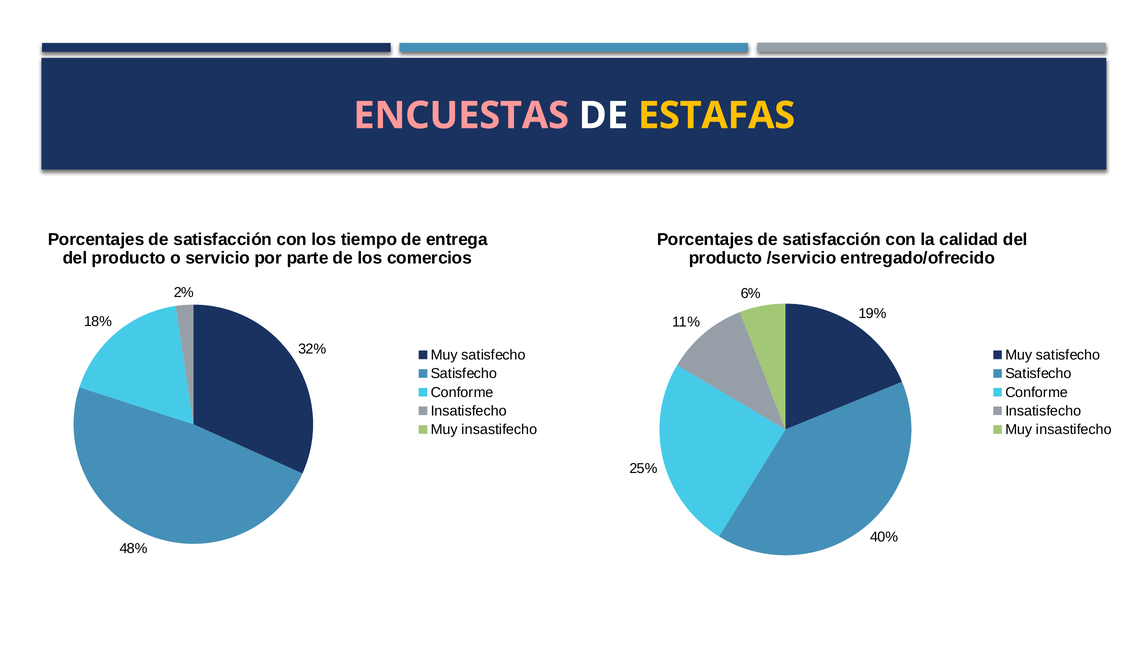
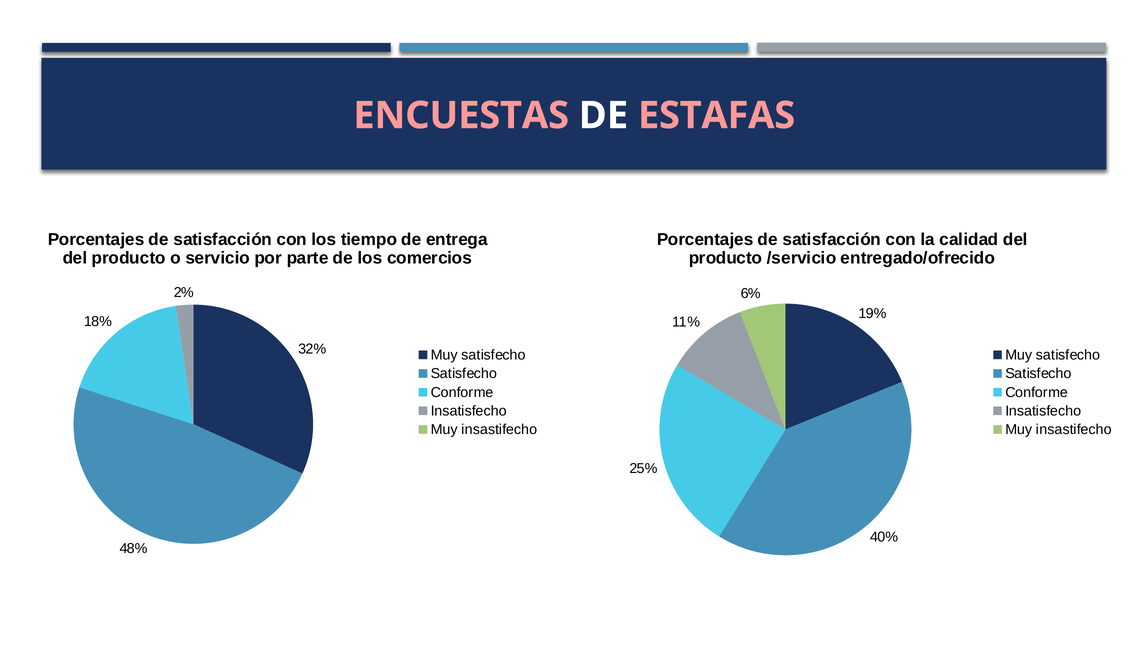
ESTAFAS colour: yellow -> pink (717, 116)
